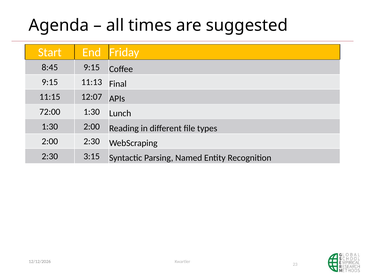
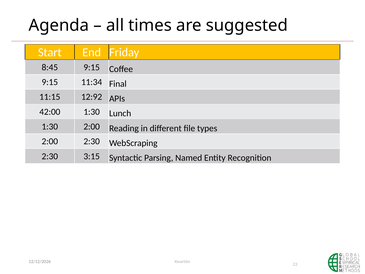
11:13: 11:13 -> 11:34 (92, 82)
12:07: 12:07 -> 12:92 (92, 97)
72:00: 72:00 -> 42:00 (50, 112)
